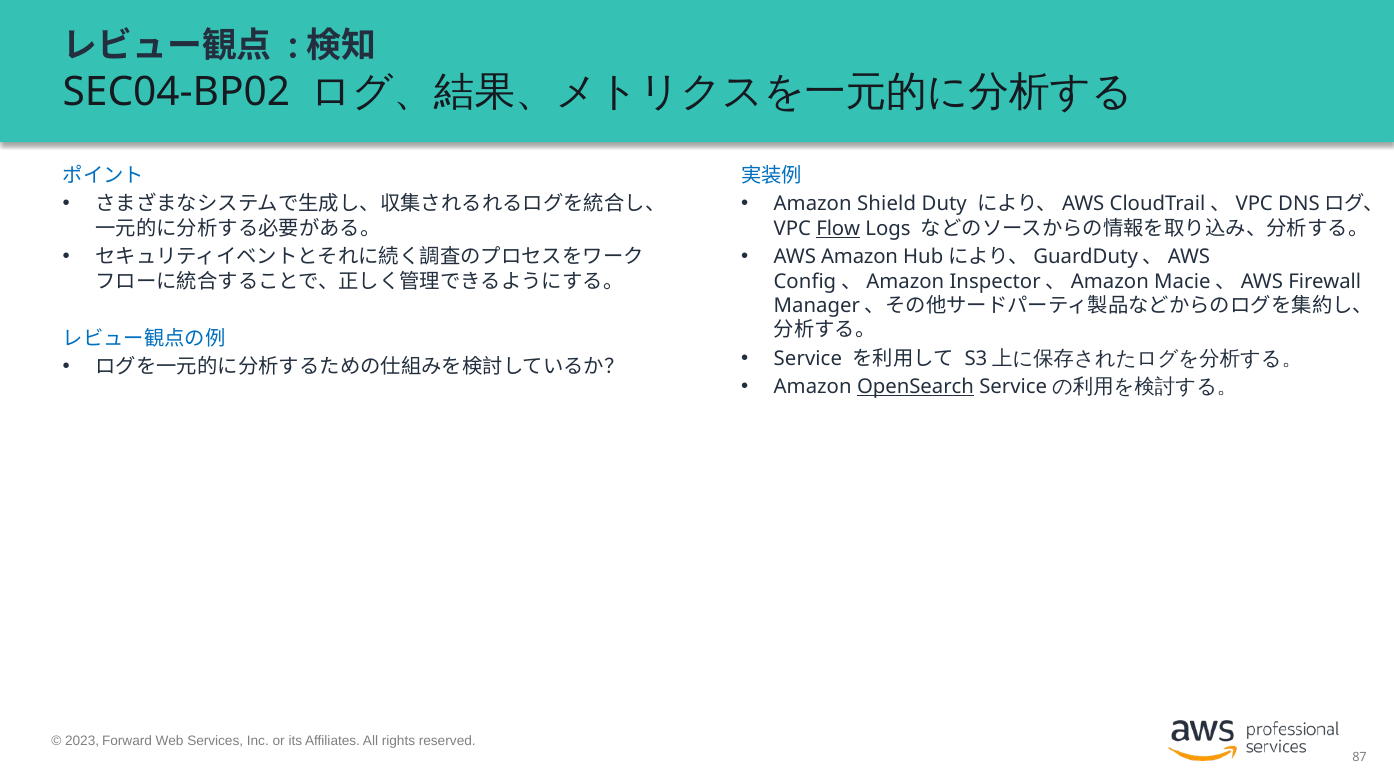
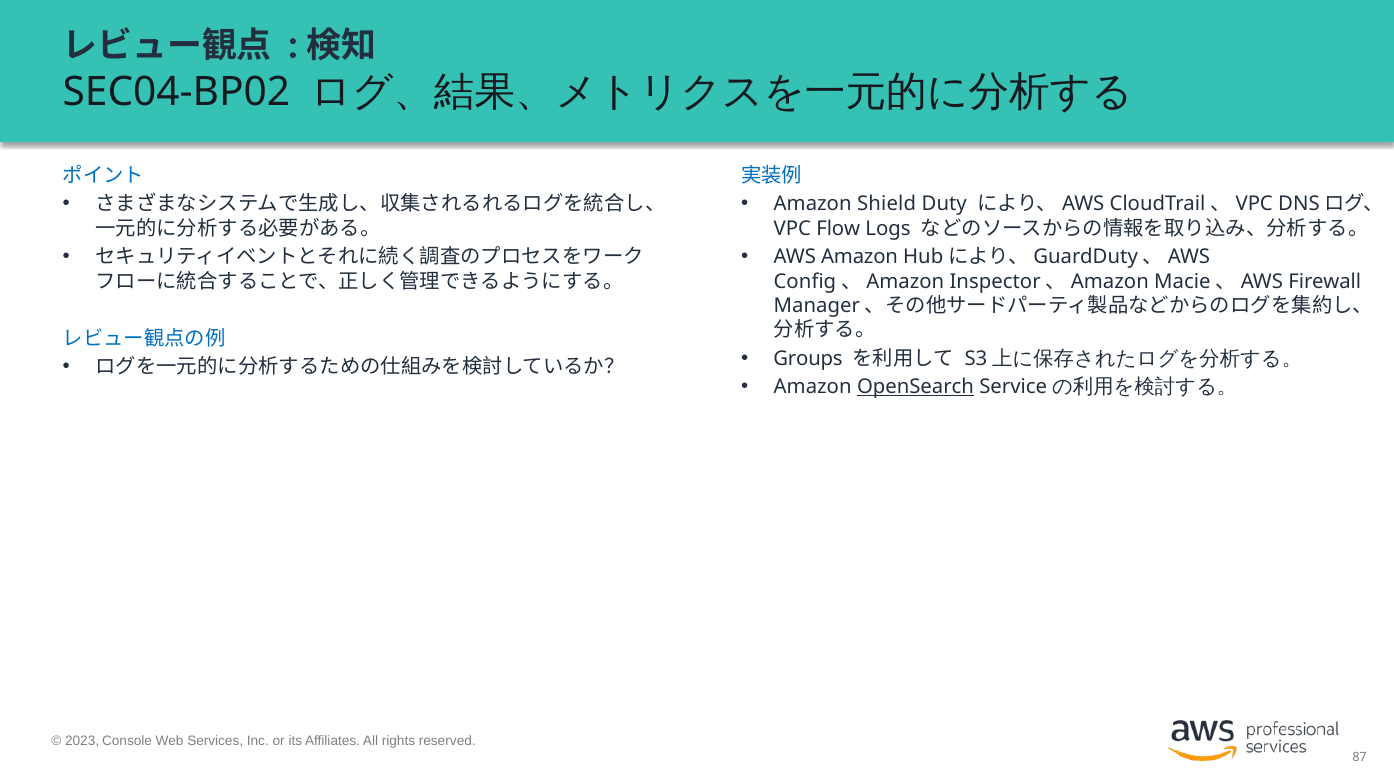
Flow underline: present -> none (838, 229)
Service: Service -> Groups (808, 359)
Forward: Forward -> Console (127, 741)
